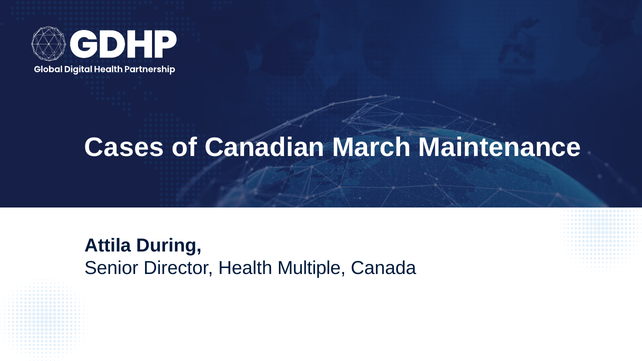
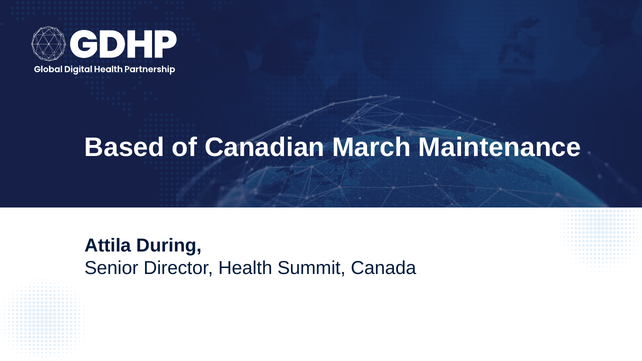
Cases: Cases -> Based (124, 148)
Multiple: Multiple -> Summit (312, 268)
